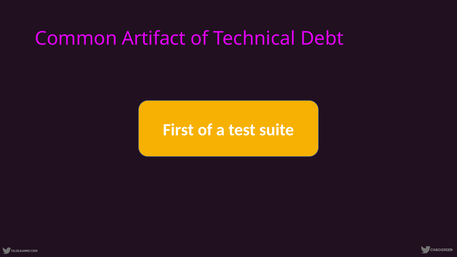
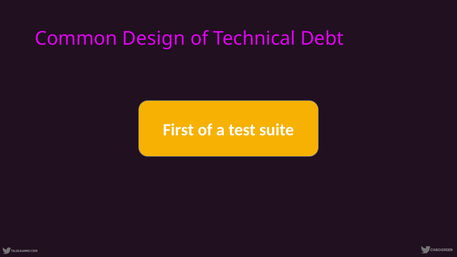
Artifact: Artifact -> Design (154, 38)
